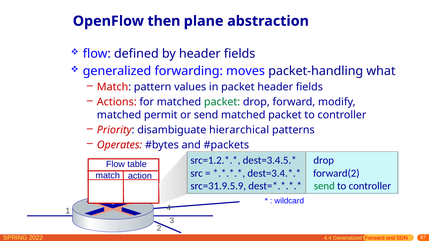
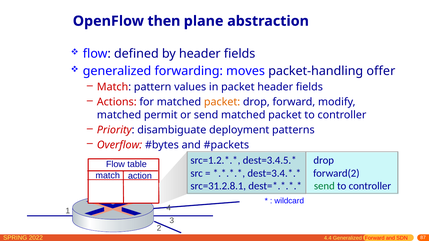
what: what -> offer (381, 71)
packet colour: green -> orange (222, 102)
hierarchical: hierarchical -> deployment (239, 130)
Operates: Operates -> Overflow (120, 145)
src=31.9.5.9: src=31.9.5.9 -> src=31.2.8.1 (218, 186)
